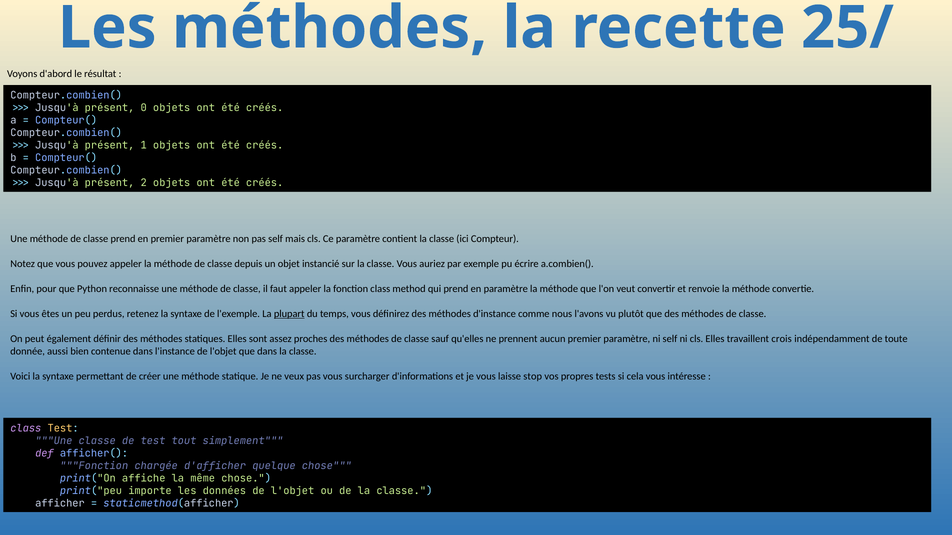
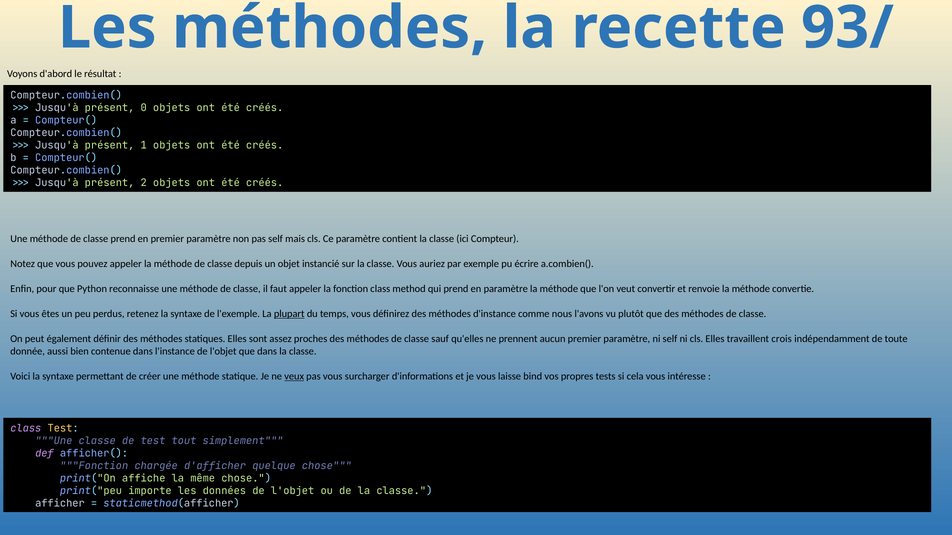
25/: 25/ -> 93/ (847, 28)
veux underline: none -> present (294, 376)
stop: stop -> bind (533, 376)
